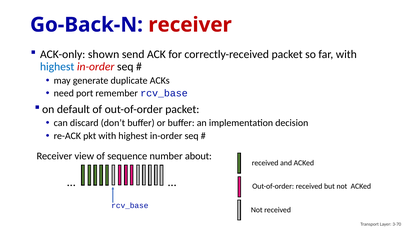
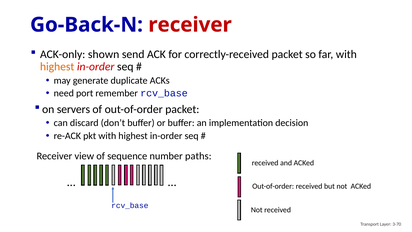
highest colour: blue -> orange (57, 67)
default: default -> servers (73, 109)
about: about -> paths (198, 156)
